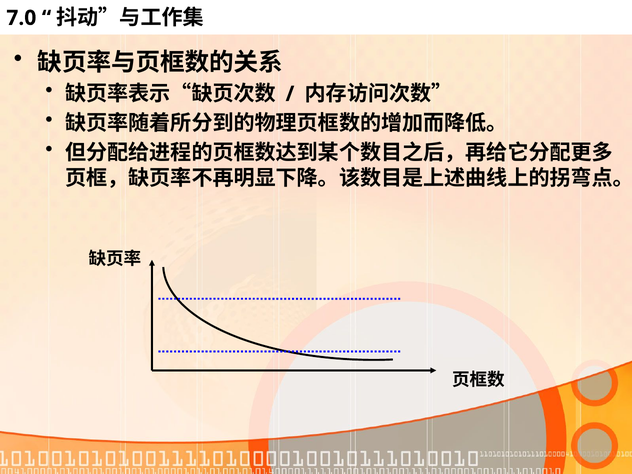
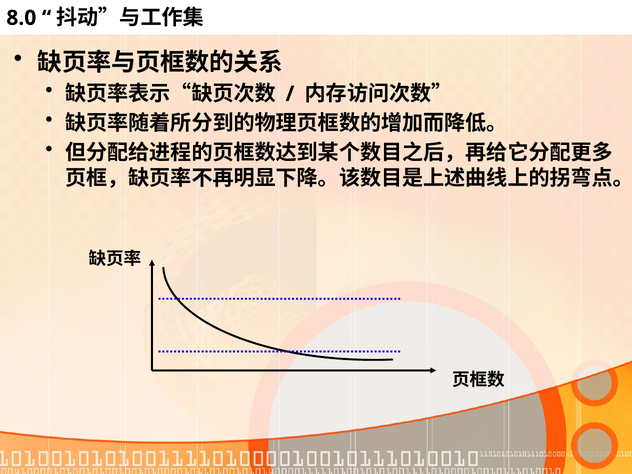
7.0: 7.0 -> 8.0 (21, 18)
